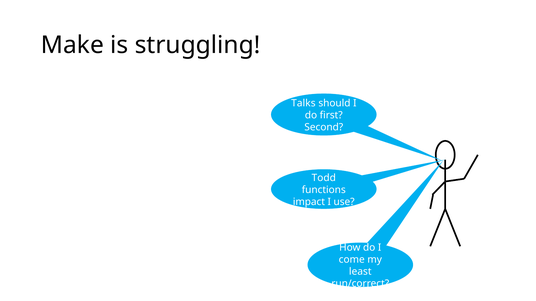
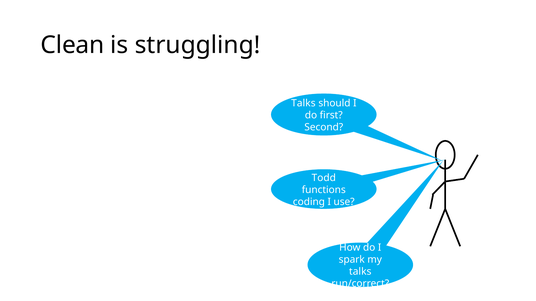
Make: Make -> Clean (73, 45)
impact: impact -> coding (309, 202)
come: come -> spark (352, 260)
least: least -> talks (360, 272)
